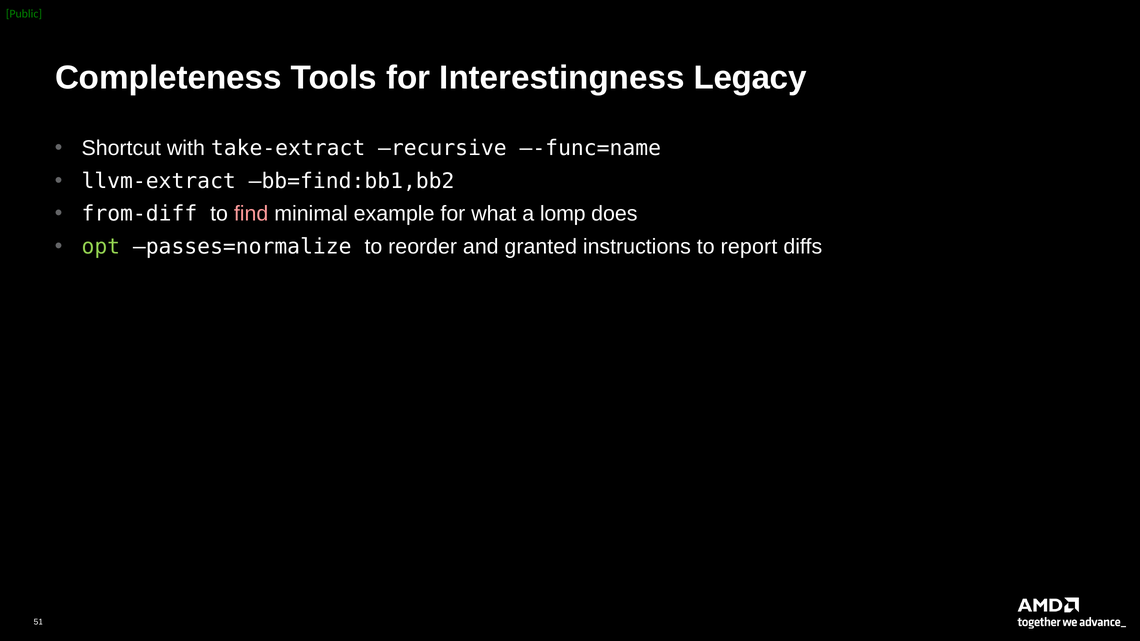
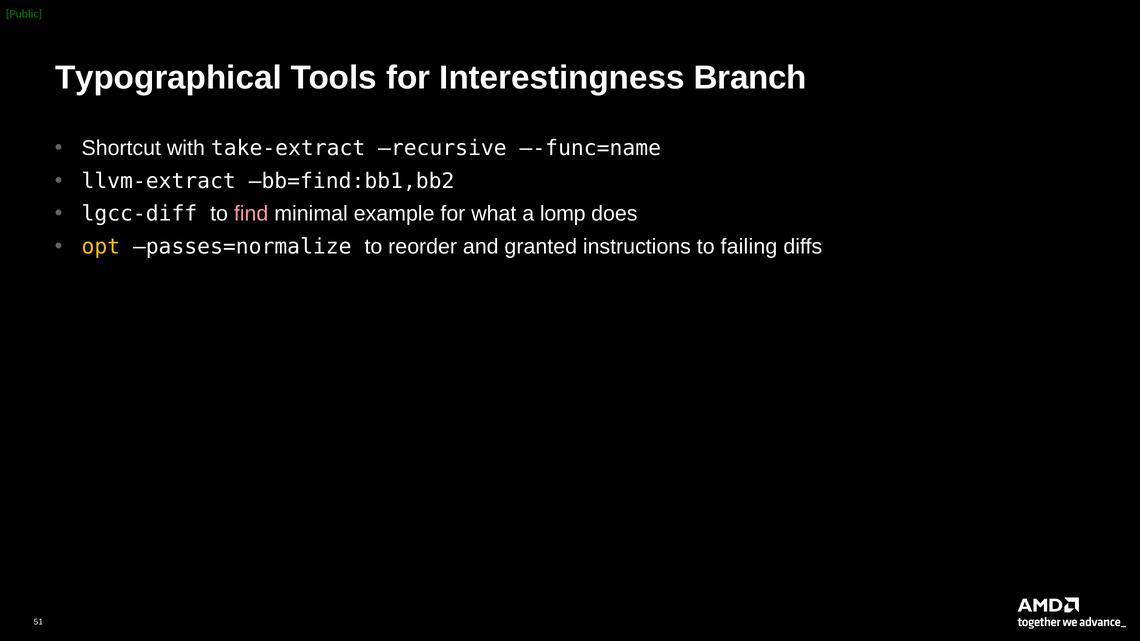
Completeness: Completeness -> Typographical (168, 78)
Legacy: Legacy -> Branch (750, 78)
from-diff: from-diff -> lgcc-diff (139, 214)
opt colour: light green -> yellow (101, 247)
report: report -> failing (749, 247)
